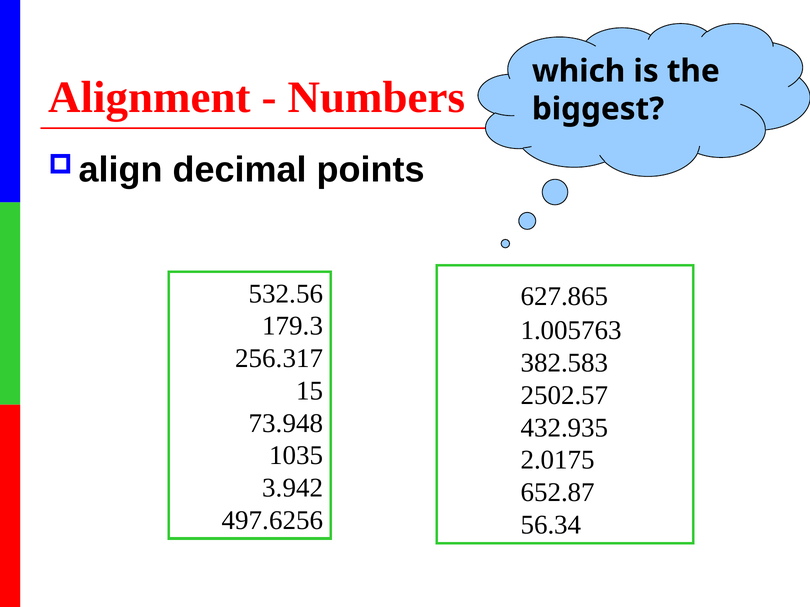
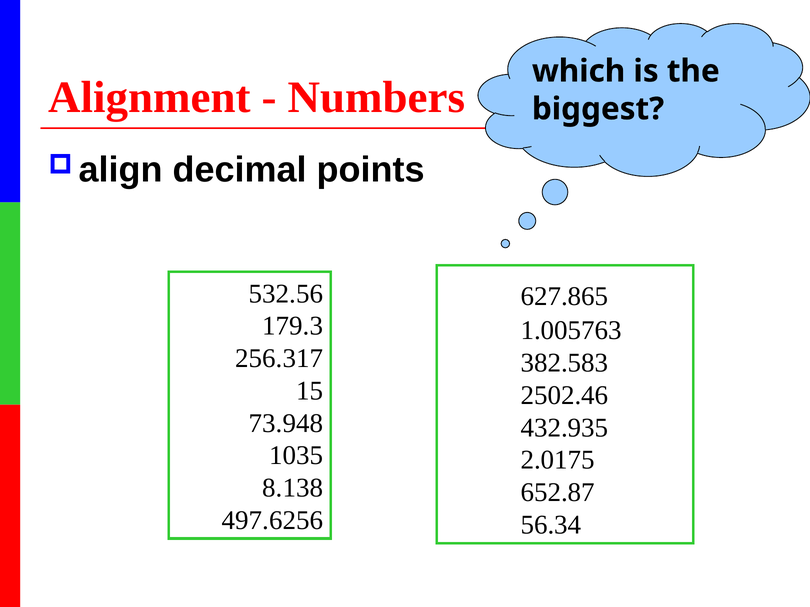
2502.57: 2502.57 -> 2502.46 (564, 396)
3.942: 3.942 -> 8.138 (293, 488)
